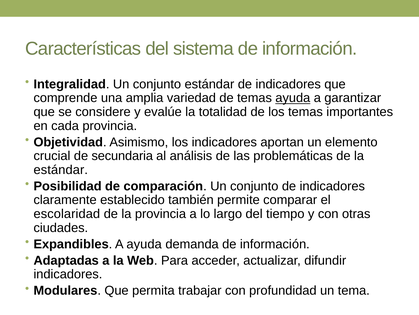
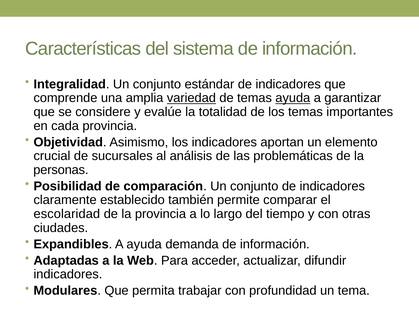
variedad underline: none -> present (191, 98)
secundaria: secundaria -> sucursales (122, 156)
estándar: estándar -> personas (61, 169)
